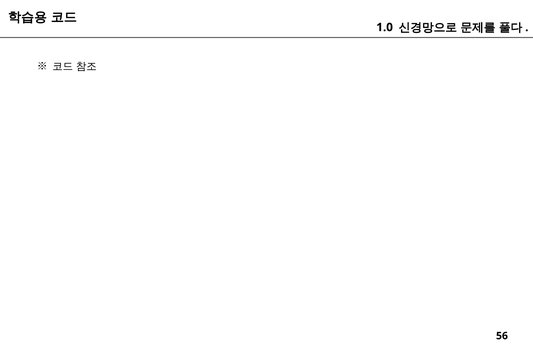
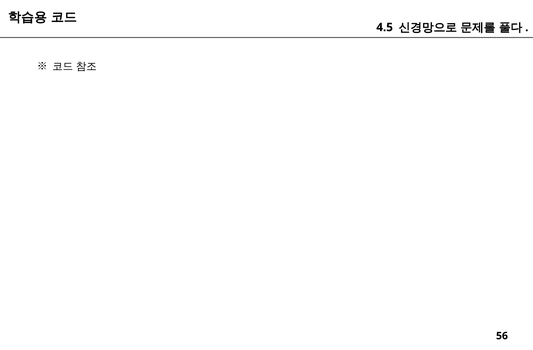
1.0: 1.0 -> 4.5 (385, 27)
